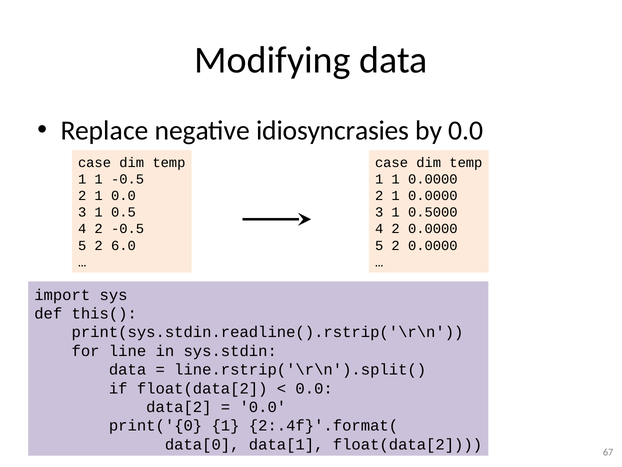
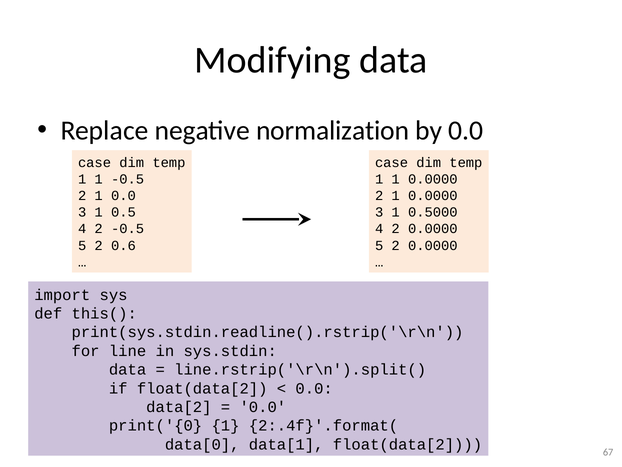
idiosyncrasies: idiosyncrasies -> normalization (333, 130)
6.0: 6.0 -> 0.6 (123, 245)
